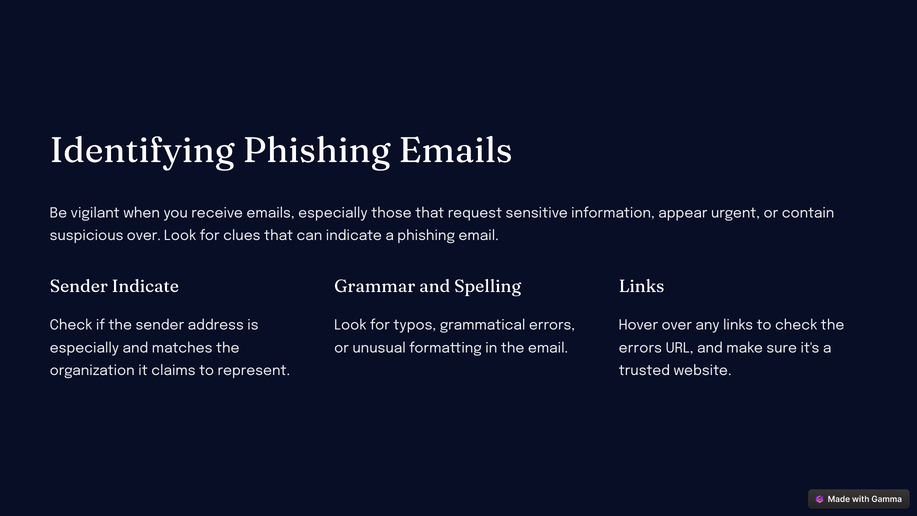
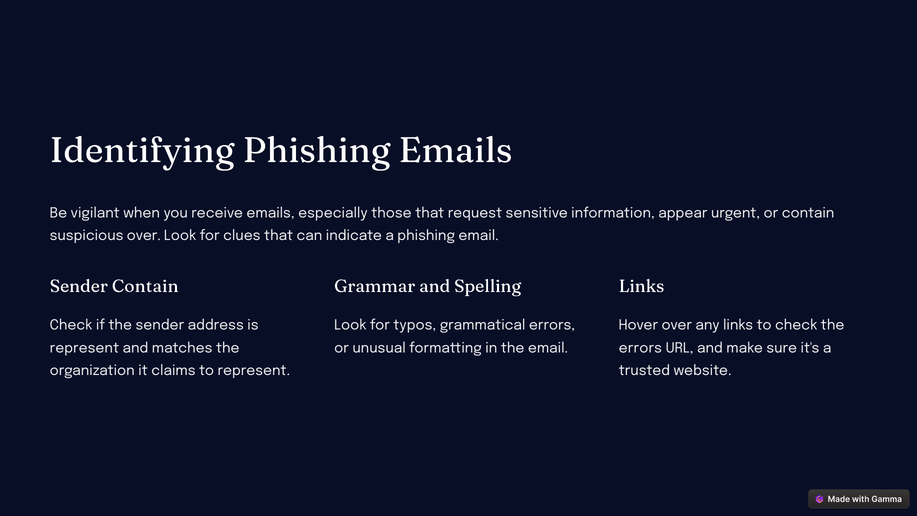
Sender Indicate: Indicate -> Contain (145, 286)
especially: especially -> represent (84, 348)
